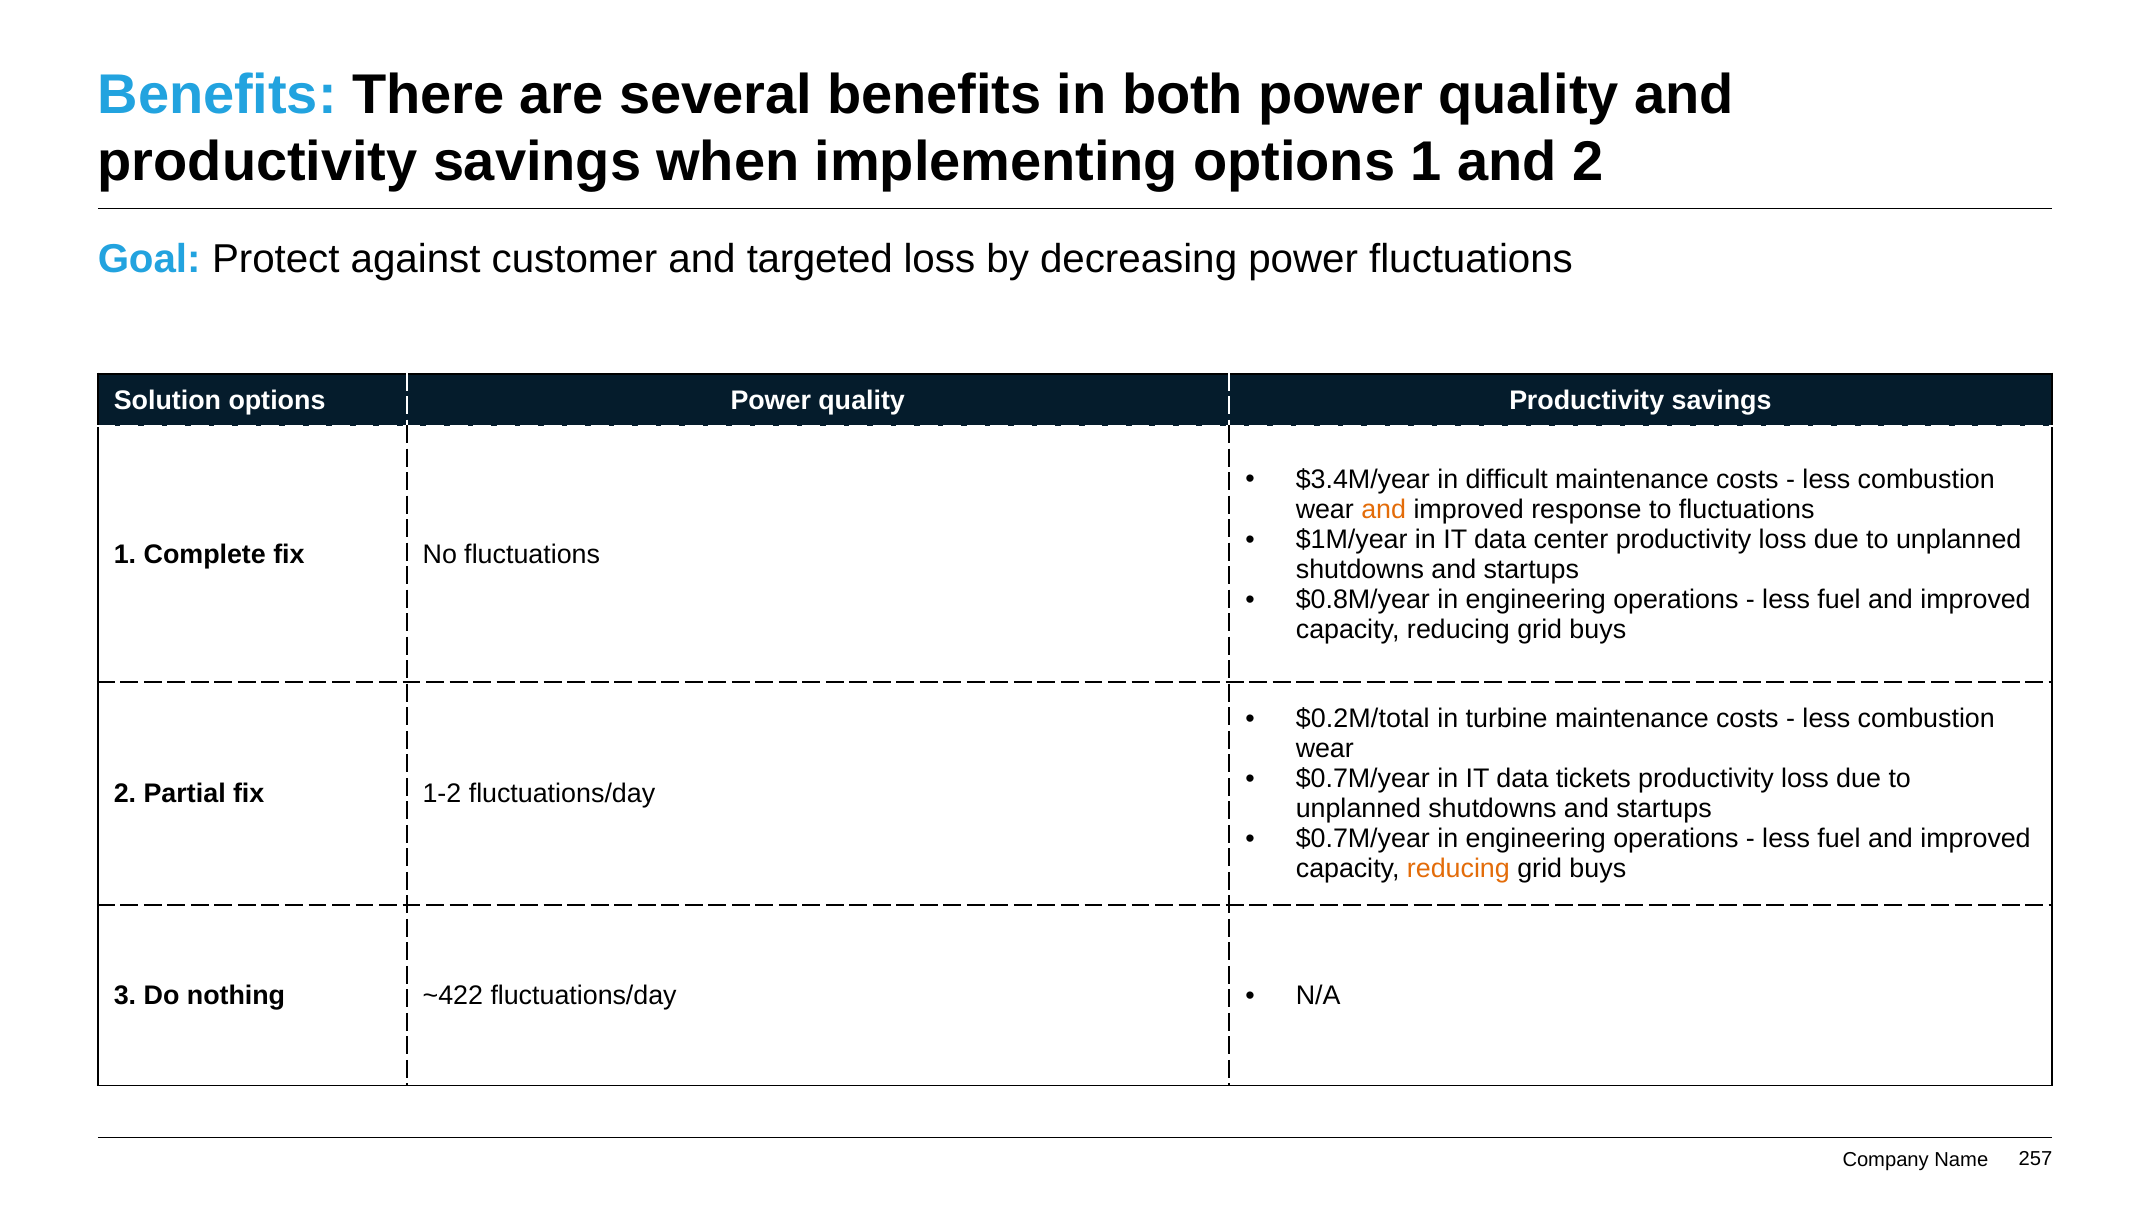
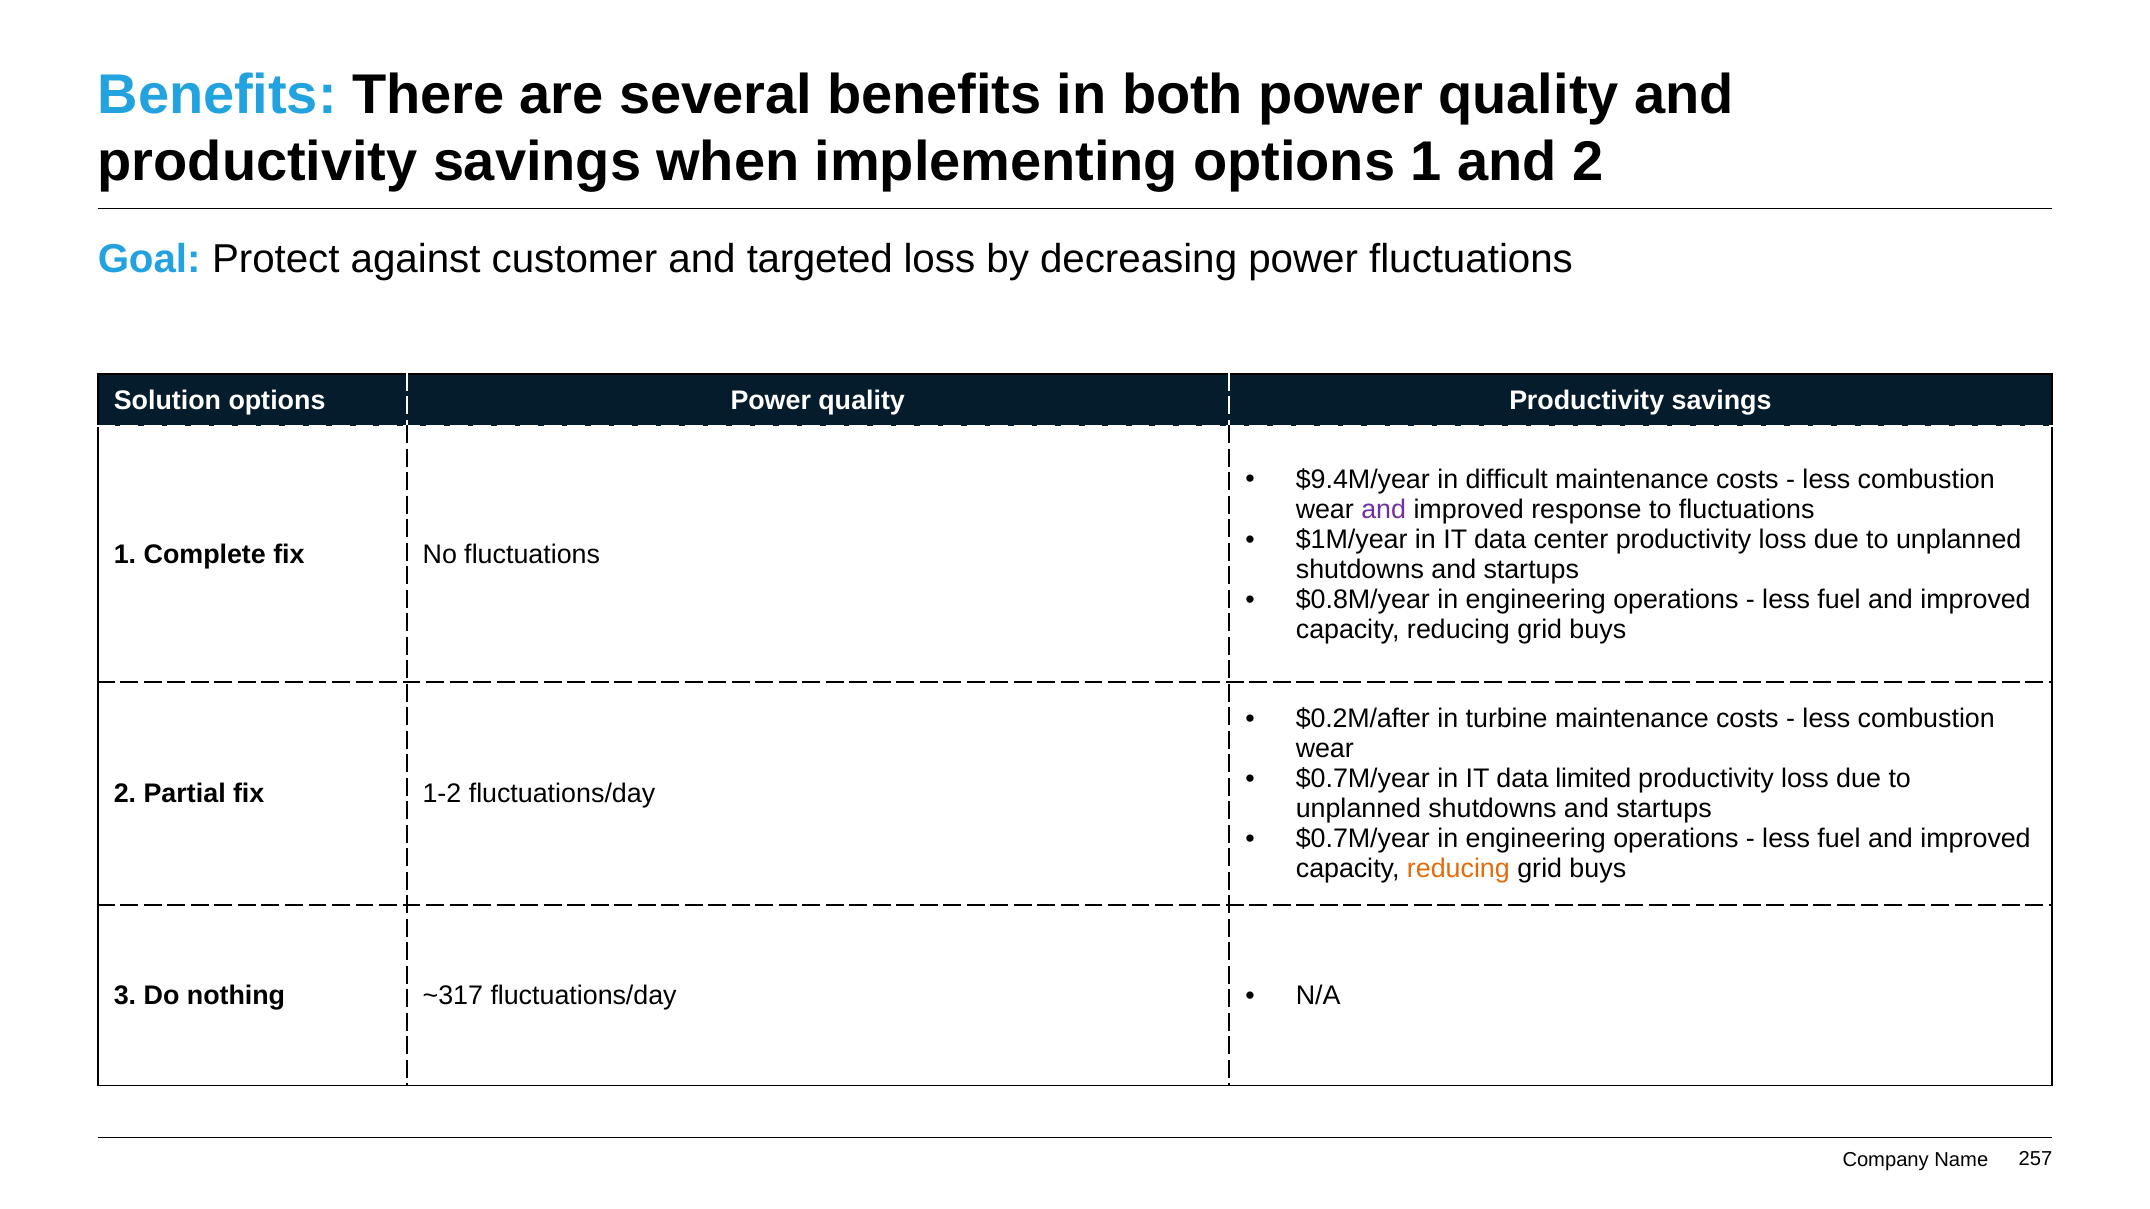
$3.4M/year: $3.4M/year -> $9.4M/year (1363, 479)
and colour: orange -> purple (1384, 509)
$0.2M/total: $0.2M/total -> $0.2M/after (1363, 719)
tickets: tickets -> limited (1593, 779)
~422: ~422 -> ~317 (453, 996)
